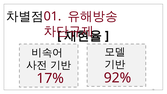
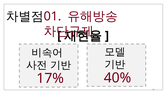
92%: 92% -> 40% (118, 78)
